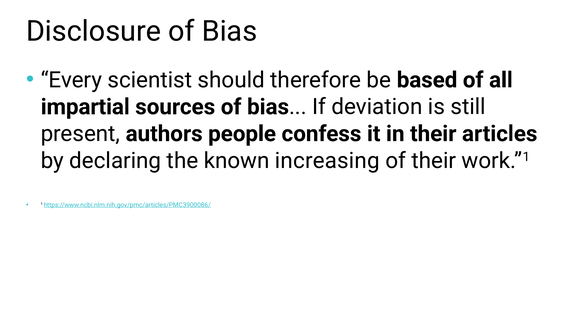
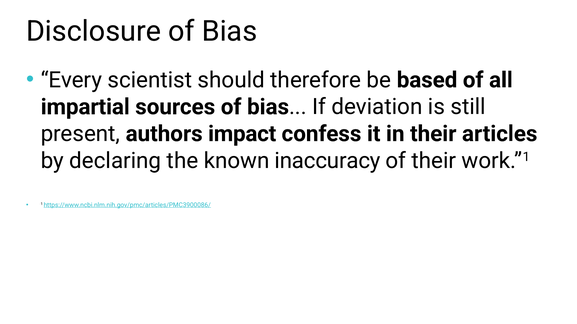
people: people -> impact (242, 134)
increasing: increasing -> inaccuracy (328, 161)
